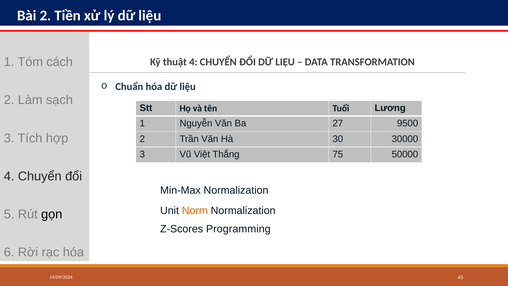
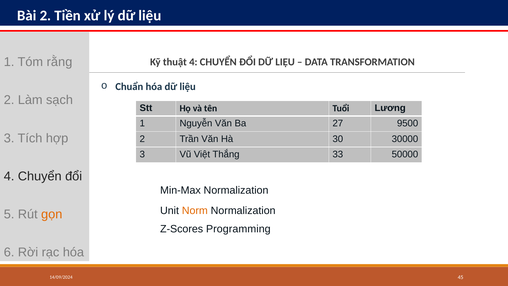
cách: cách -> rằng (59, 62)
75: 75 -> 33 (338, 154)
gọn colour: black -> orange (52, 214)
